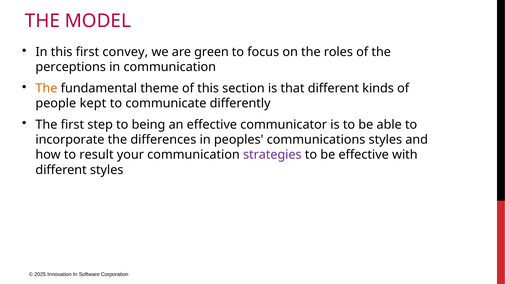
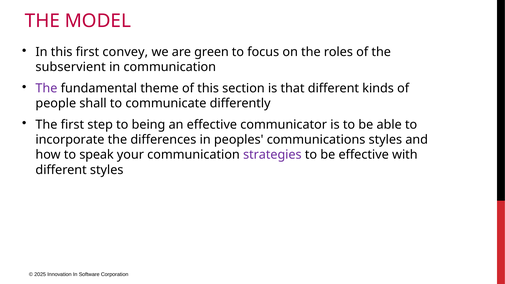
perceptions: perceptions -> subservient (71, 67)
The colour: orange -> purple (46, 88)
kept: kept -> shall (93, 103)
result: result -> speak (97, 155)
